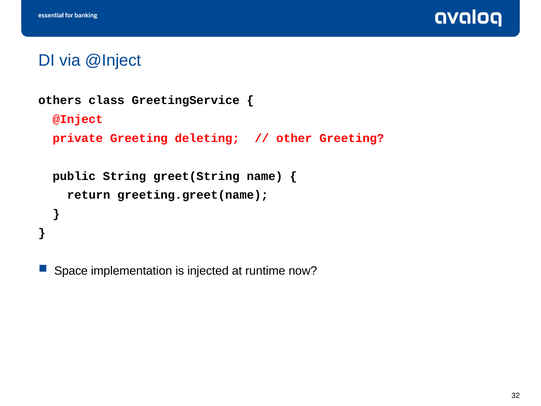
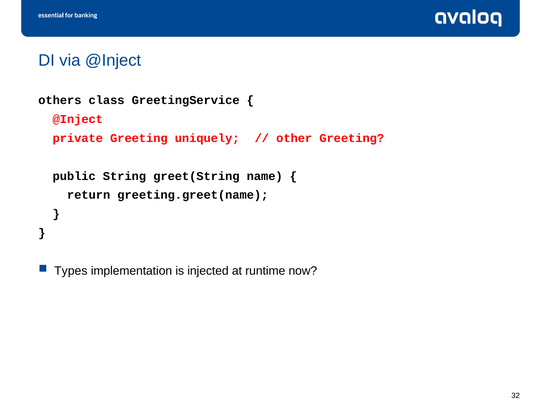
deleting: deleting -> uniquely (207, 138)
Space: Space -> Types (71, 271)
